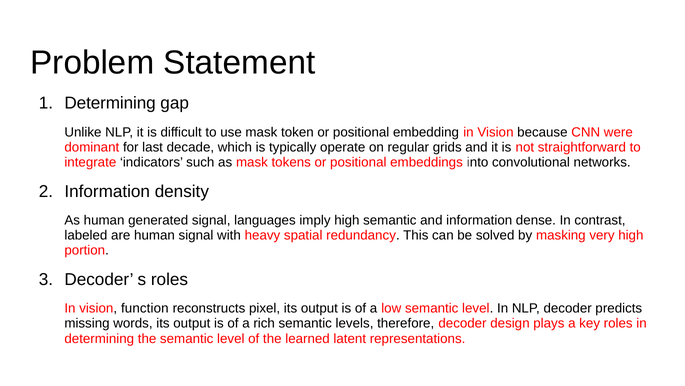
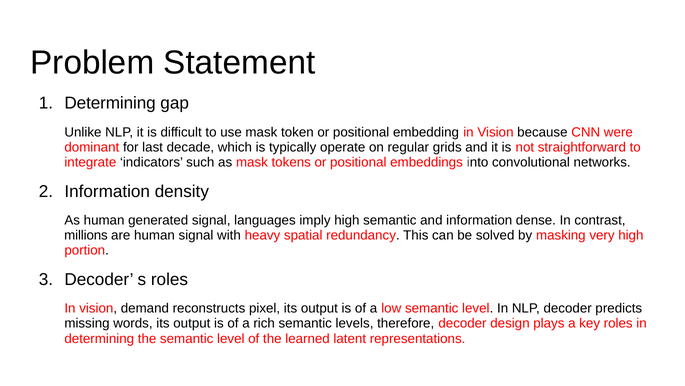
labeled: labeled -> millions (86, 235)
function: function -> demand (145, 308)
